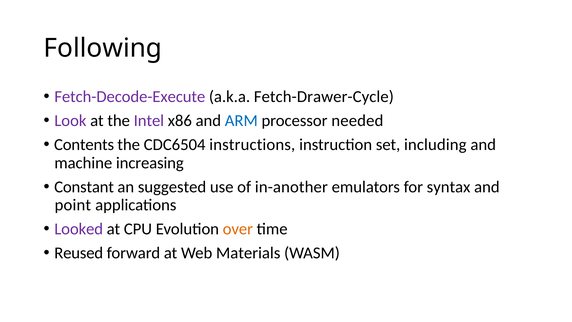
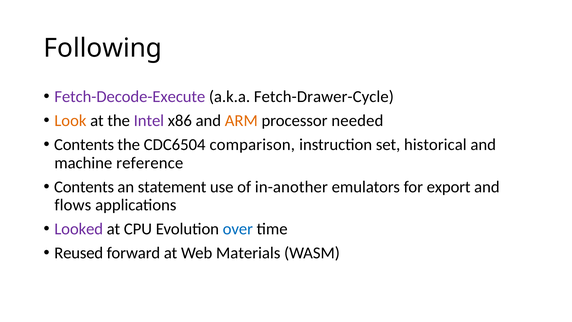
Look colour: purple -> orange (70, 121)
ARM colour: blue -> orange (241, 121)
instructions: instructions -> comparison (252, 145)
including: including -> historical (435, 145)
increasing: increasing -> reference (150, 163)
Constant: Constant -> Contents (84, 187)
suggested: suggested -> statement (172, 187)
syntax: syntax -> export (449, 187)
point: point -> flows (73, 205)
over colour: orange -> blue (238, 229)
